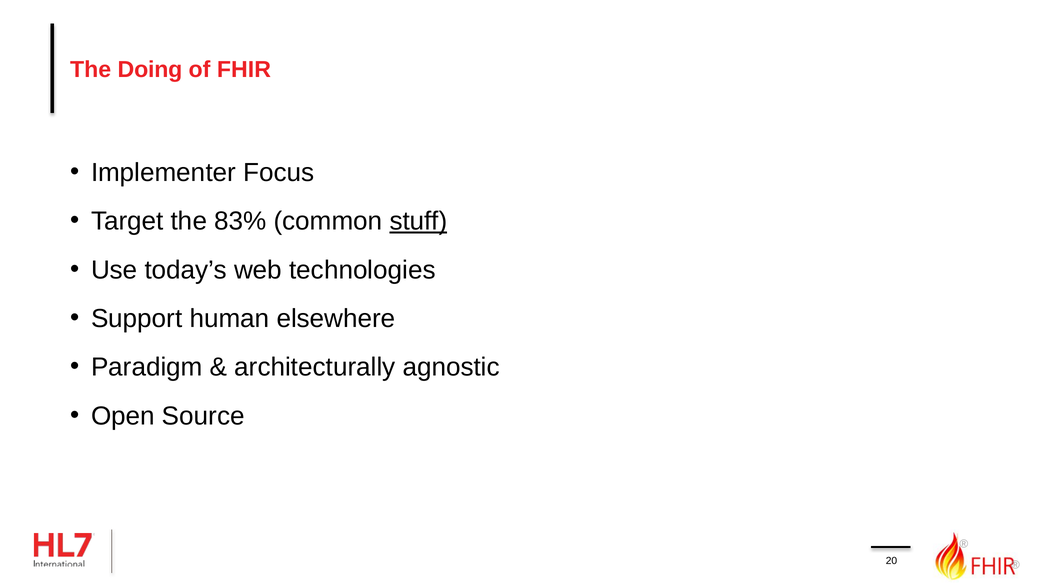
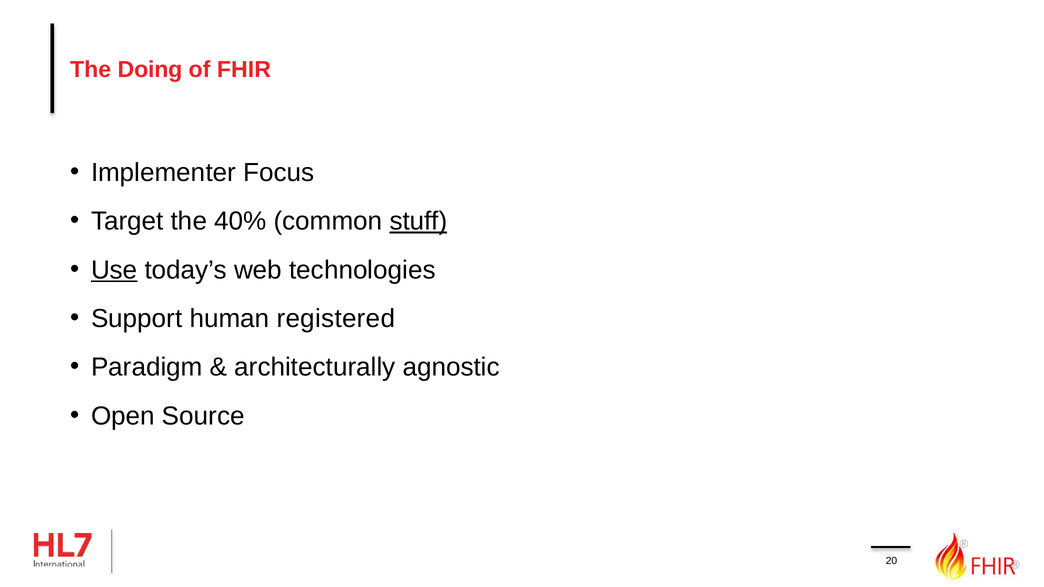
83%: 83% -> 40% (240, 221)
Use underline: none -> present (114, 270)
elsewhere: elsewhere -> registered (336, 319)
